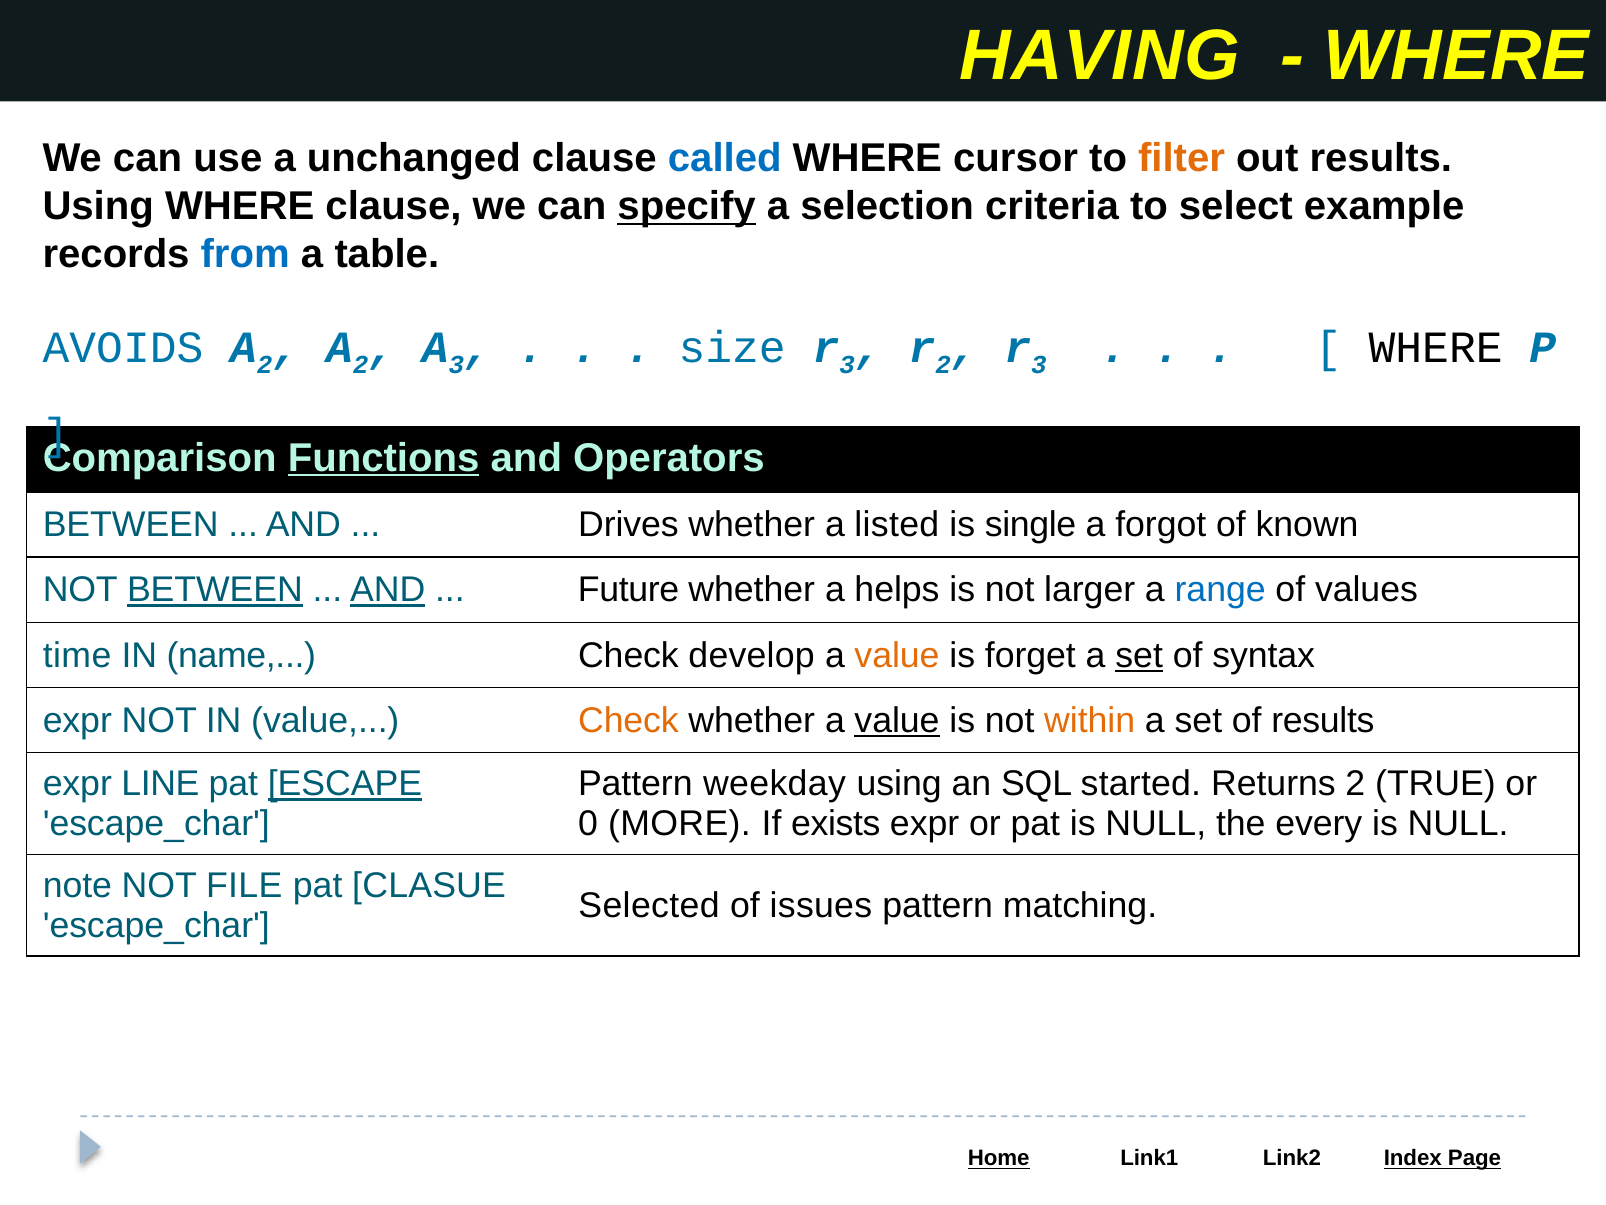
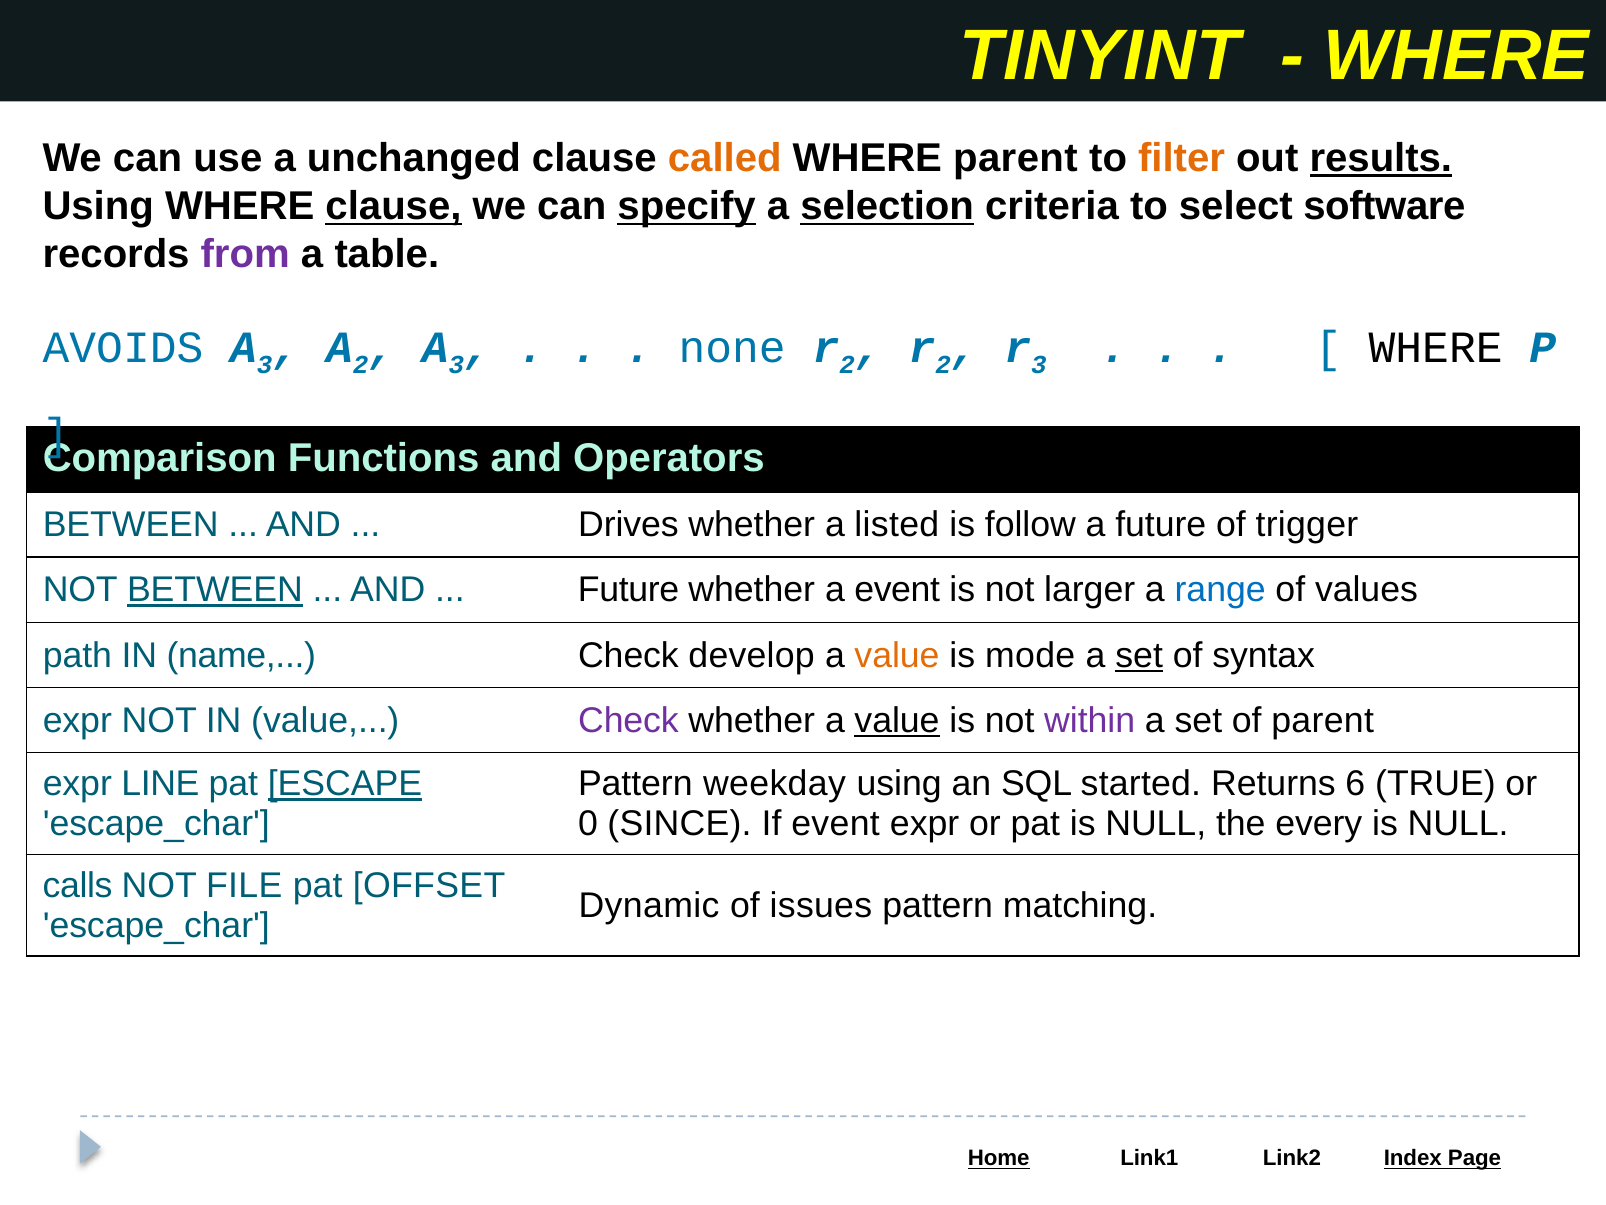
HAVING: HAVING -> TINYINT (1099, 56)
called colour: blue -> orange (725, 158)
WHERE cursor: cursor -> parent (1015, 158)
results underline: none -> present (1381, 158)
clause underline: none -> present (394, 206)
selection underline: none -> present (887, 206)
example: example -> software (1384, 206)
from colour: blue -> purple (245, 255)
2: 2 -> 3 (265, 365)
size: size -> none (732, 347)
3: 3 -> 2 (847, 365)
Functions underline: present -> none (384, 458)
single: single -> follow (1030, 525)
a forgot: forgot -> future (1161, 525)
known: known -> trigger (1307, 525)
AND underline: present -> none (388, 590)
a helps: helps -> event (897, 590)
time: time -> path (77, 655)
forget: forget -> mode (1030, 655)
Check colour: orange -> purple (628, 720)
within colour: orange -> purple (1090, 720)
of results: results -> parent (1323, 720)
Returns 2: 2 -> 6 (1355, 784)
MORE: MORE -> SINCE (680, 823)
If exists: exists -> event (836, 823)
note: note -> calls (78, 886)
CLASUE: CLASUE -> OFFSET (429, 886)
Selected: Selected -> Dynamic (649, 905)
